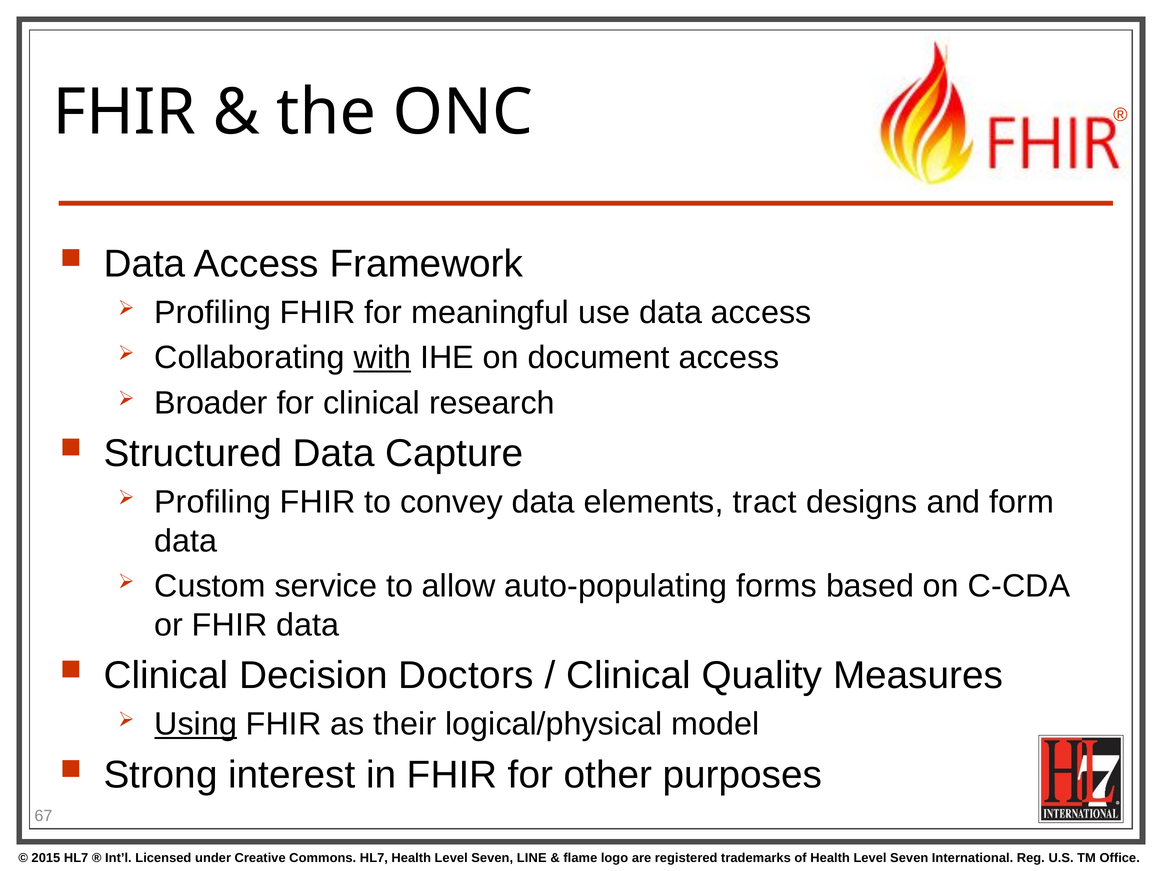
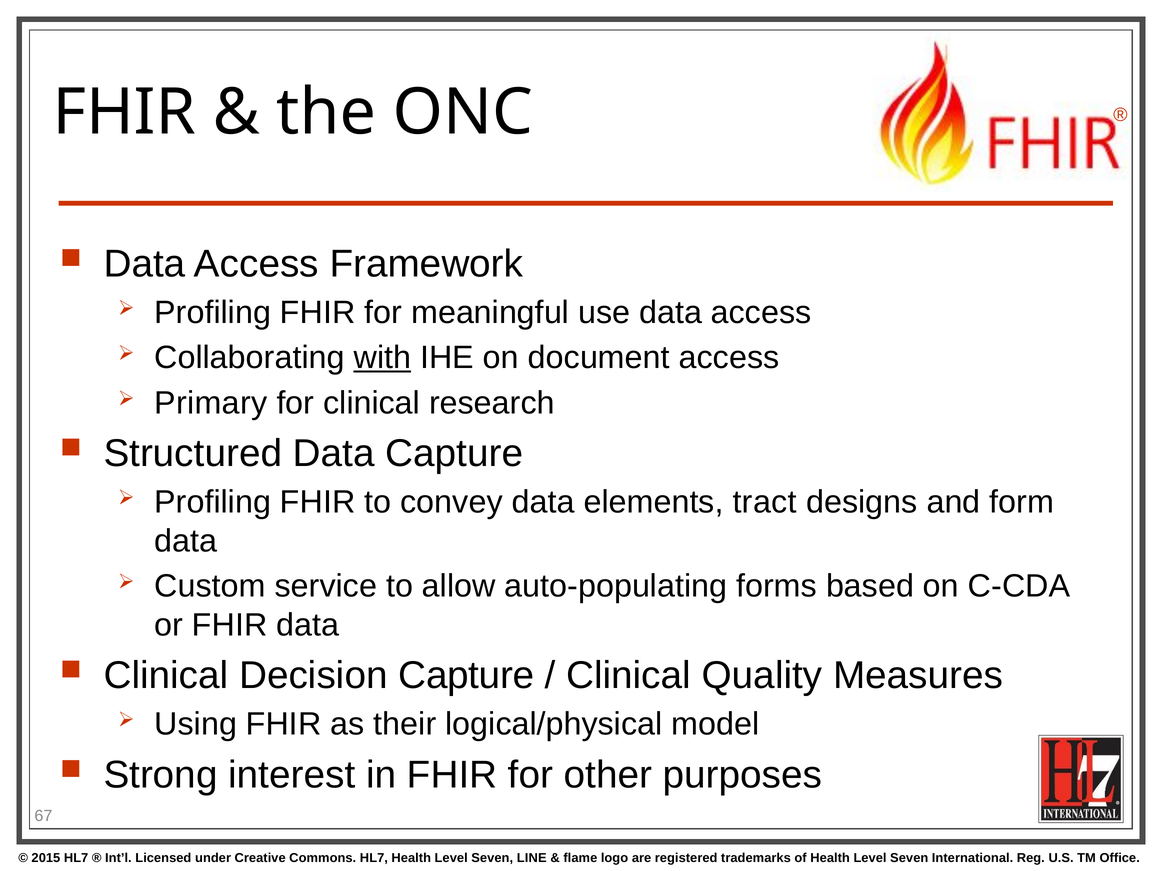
Broader: Broader -> Primary (211, 403)
Decision Doctors: Doctors -> Capture (466, 676)
Using underline: present -> none (196, 725)
